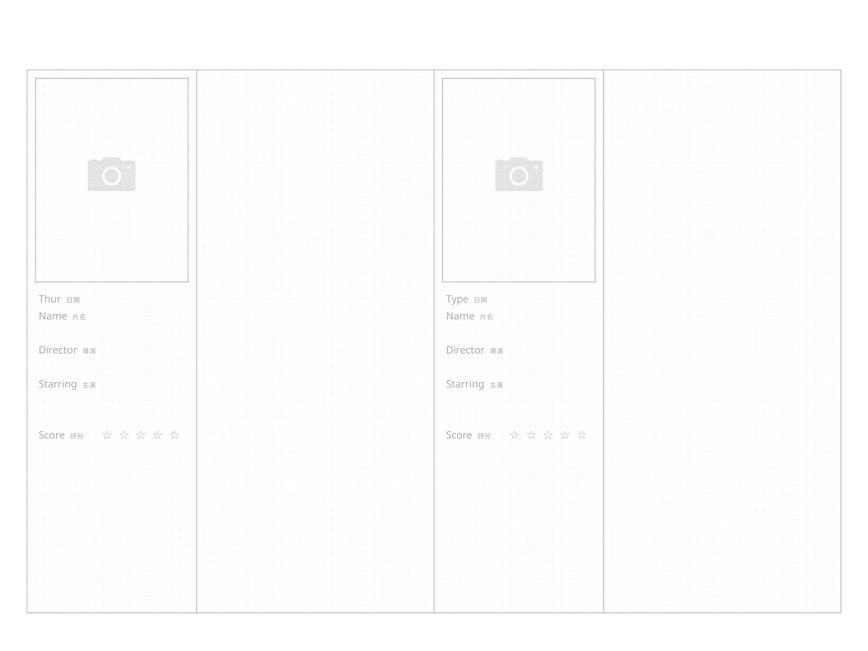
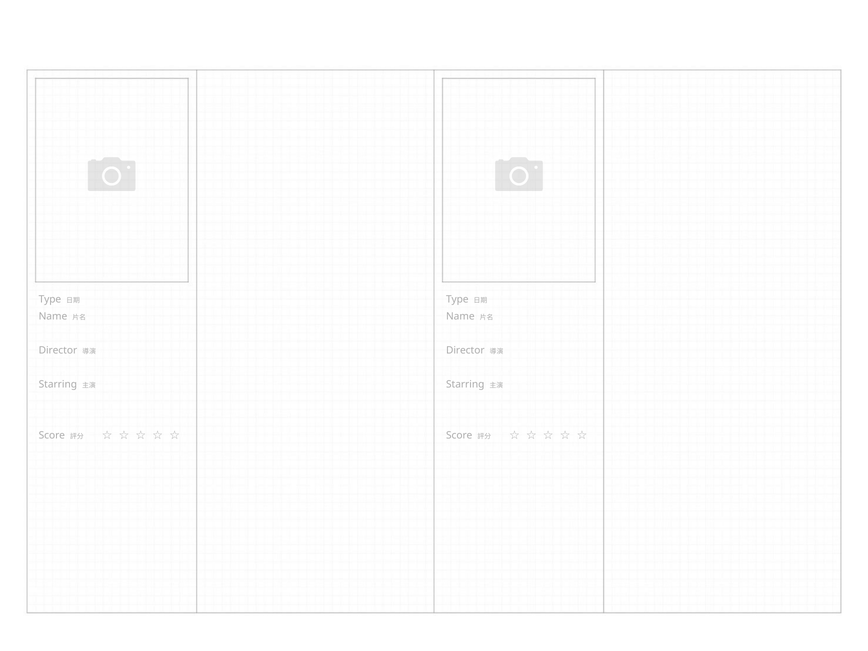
Thur: Thur -> Type (50, 300)
